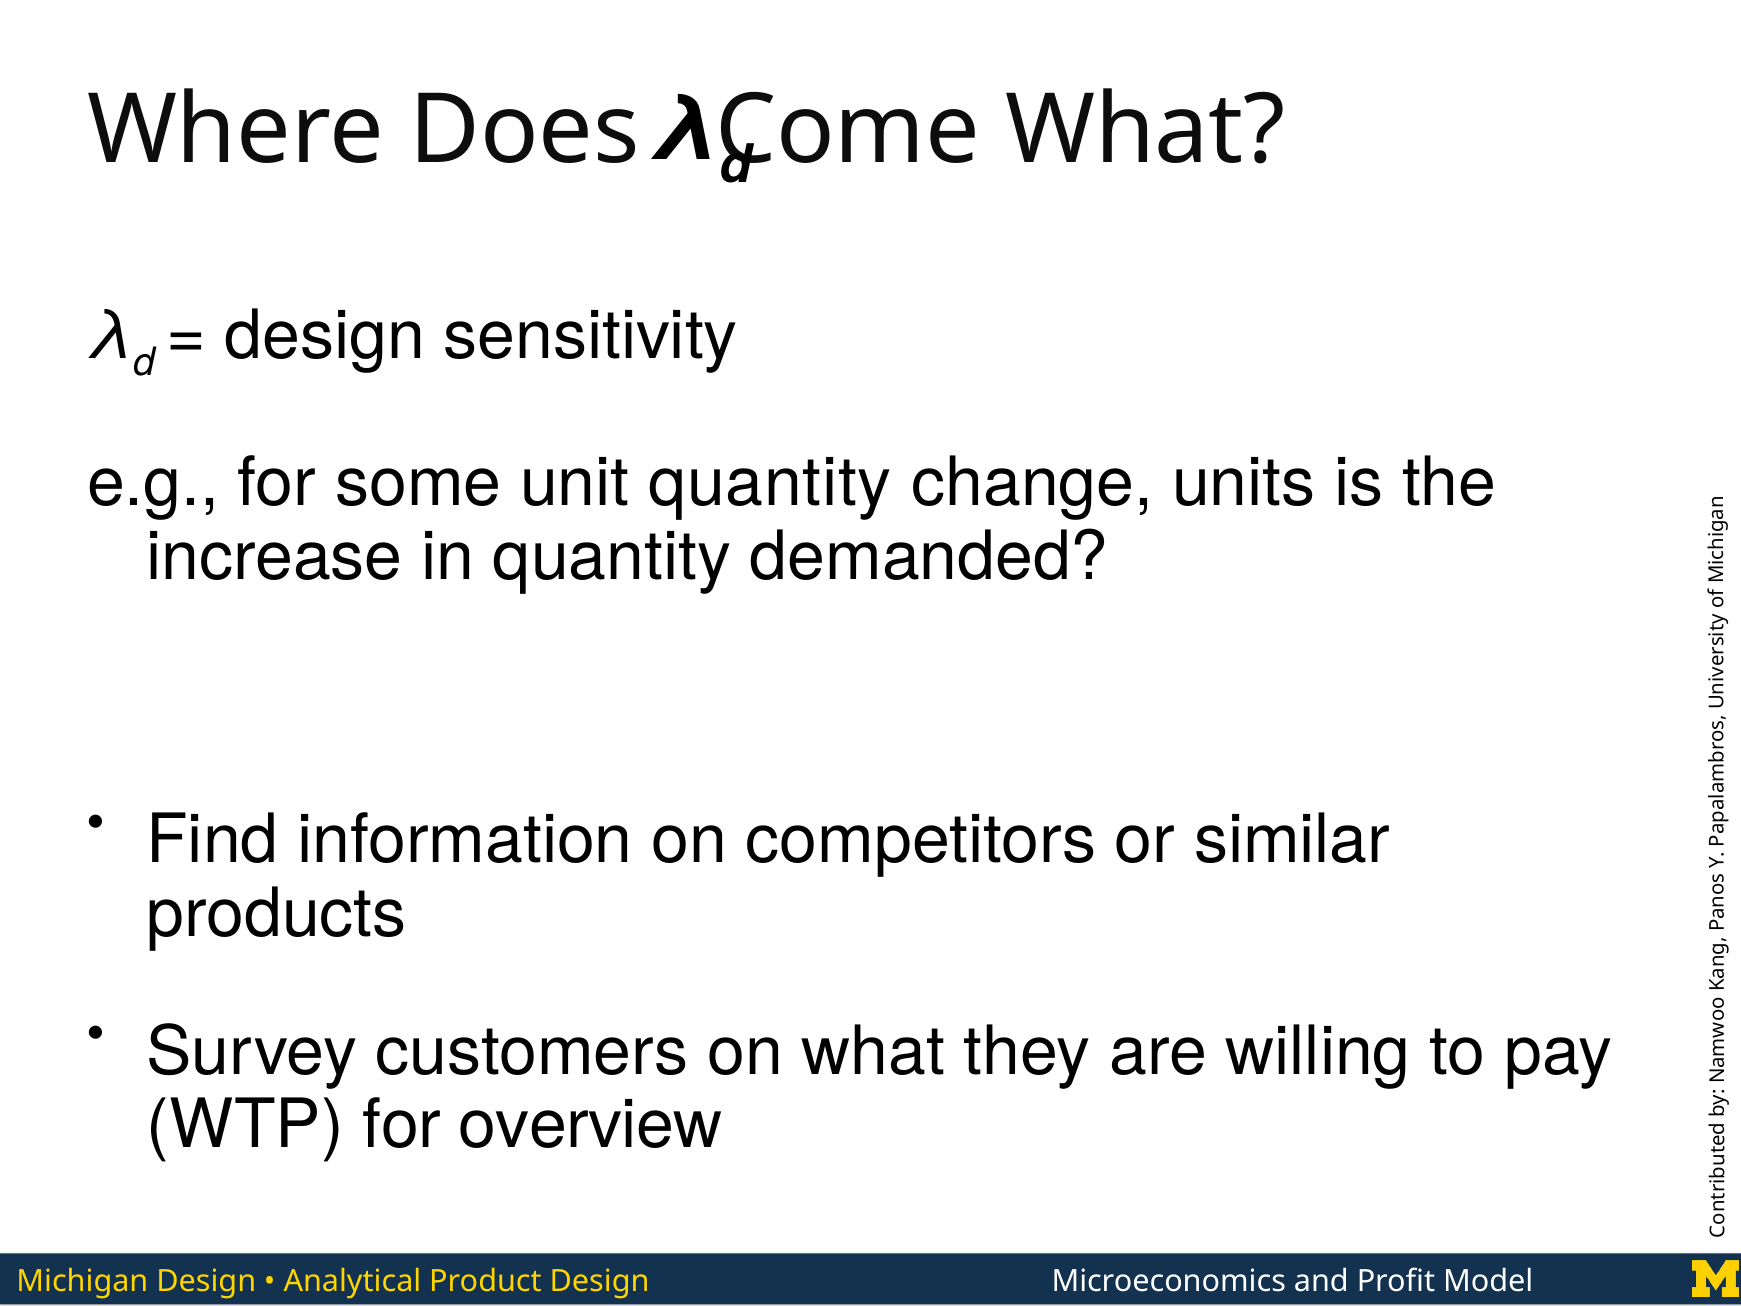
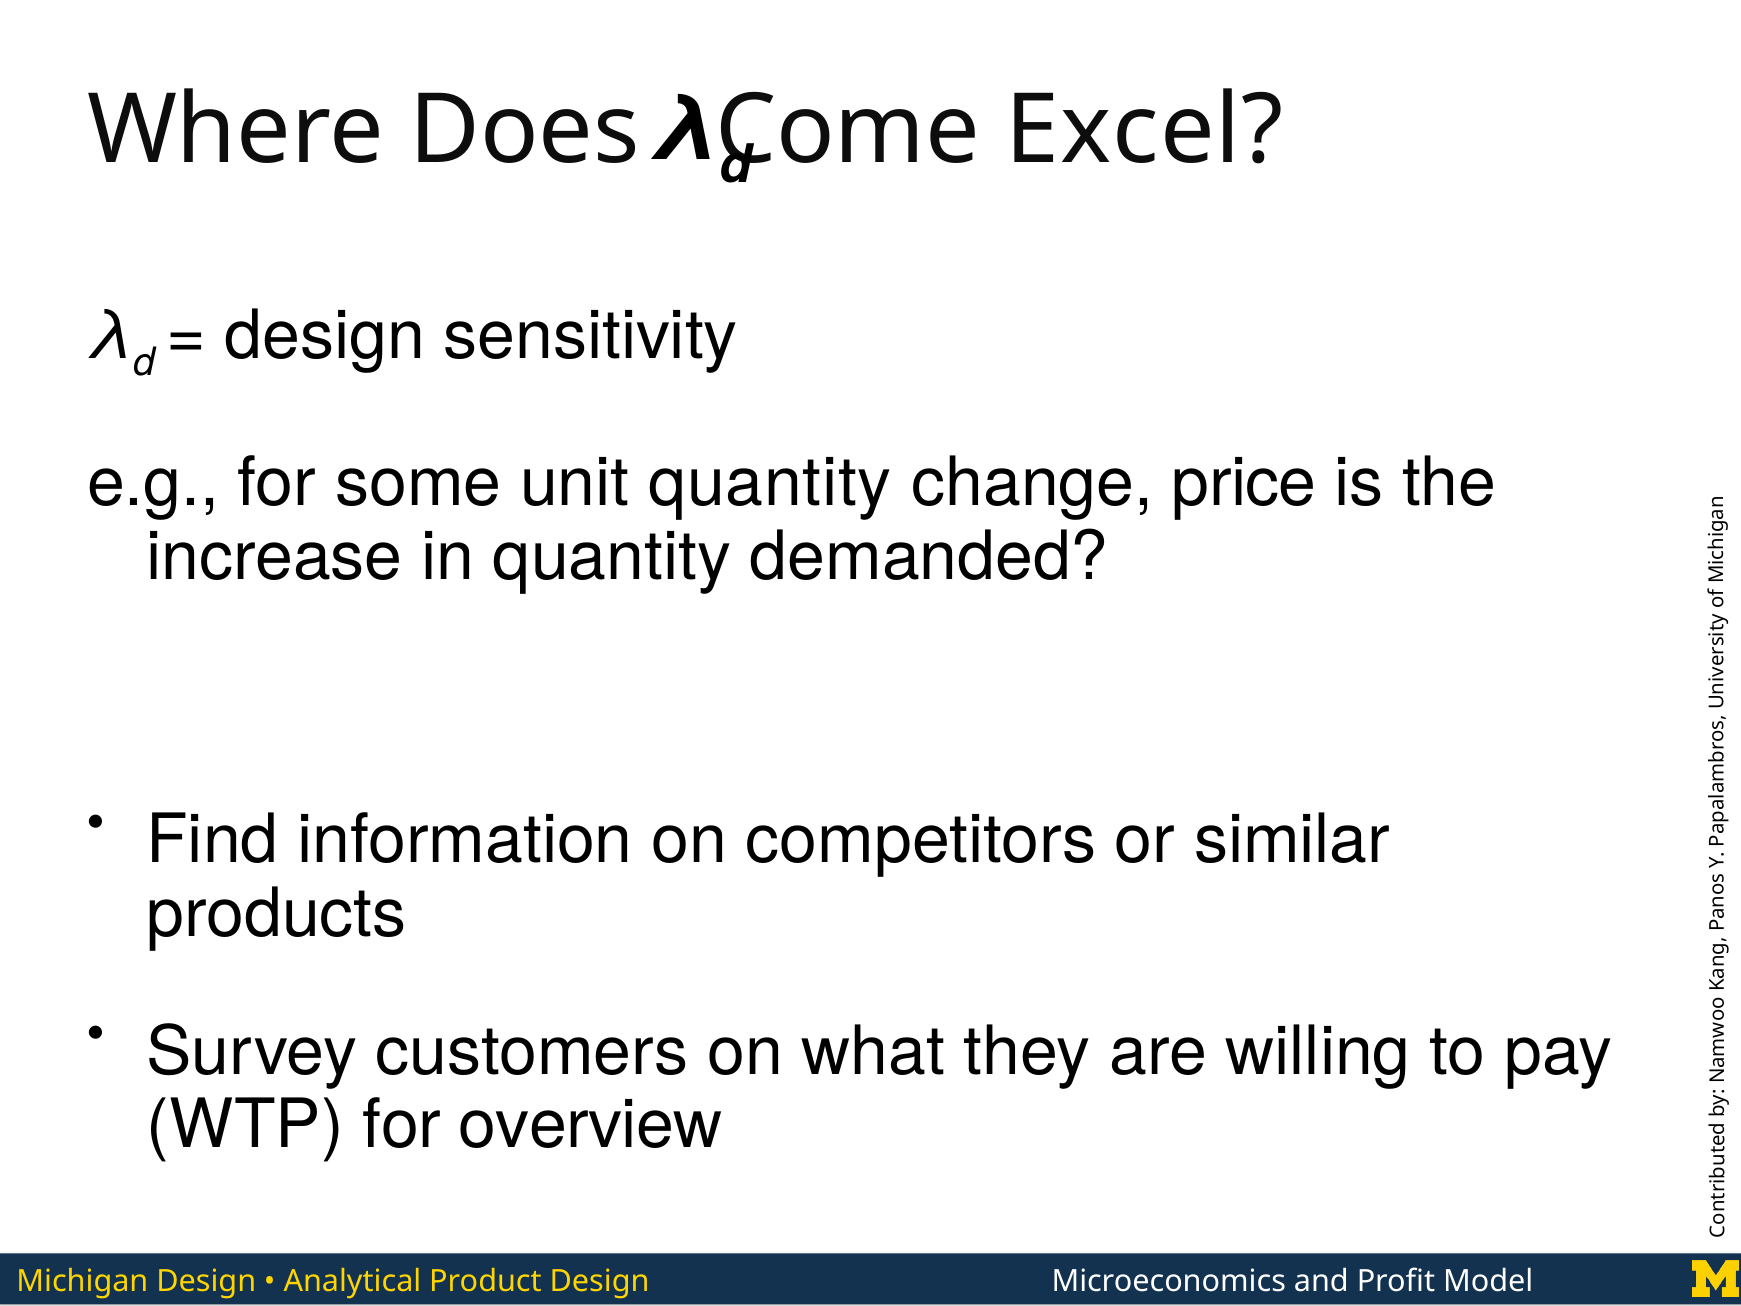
What: What -> Excel (1145, 130)
units: units -> price (1244, 483)
